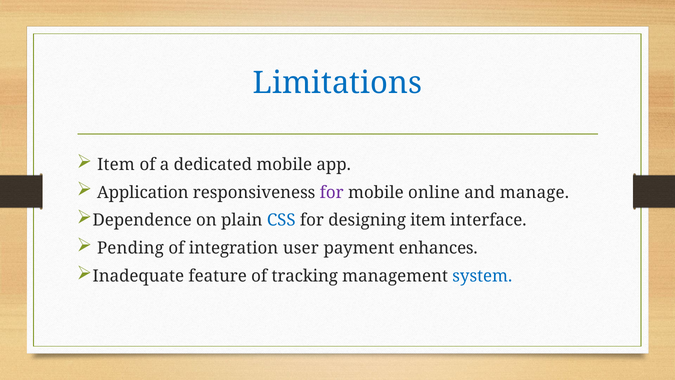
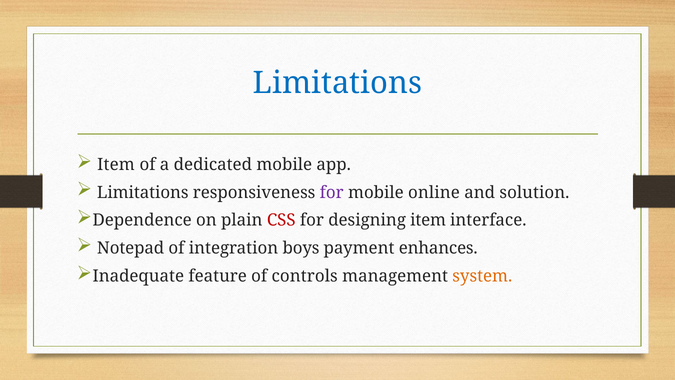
Application: Application -> Limitations (143, 192)
manage: manage -> solution (534, 192)
CSS colour: blue -> red (281, 220)
Pending: Pending -> Notepad (131, 248)
user: user -> boys (301, 248)
tracking: tracking -> controls (305, 276)
system colour: blue -> orange (482, 276)
